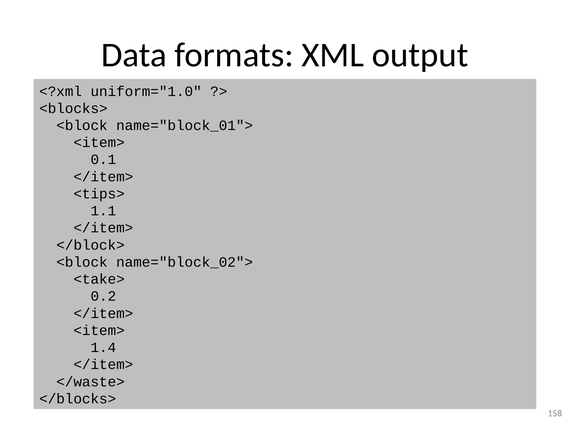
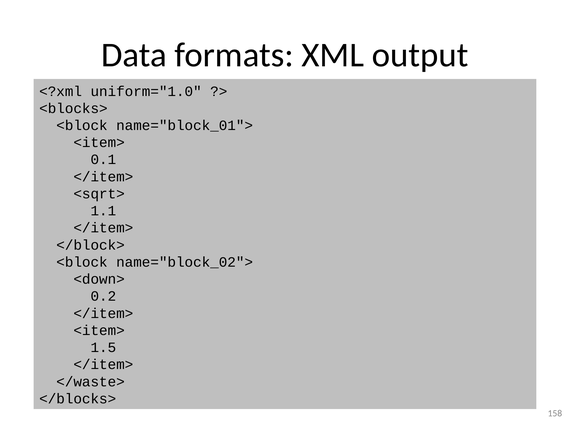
<tips>: <tips> -> <sqrt> (99, 194)
<take>: <take> -> <down> (99, 280)
1.4: 1.4 -> 1.5 (103, 348)
